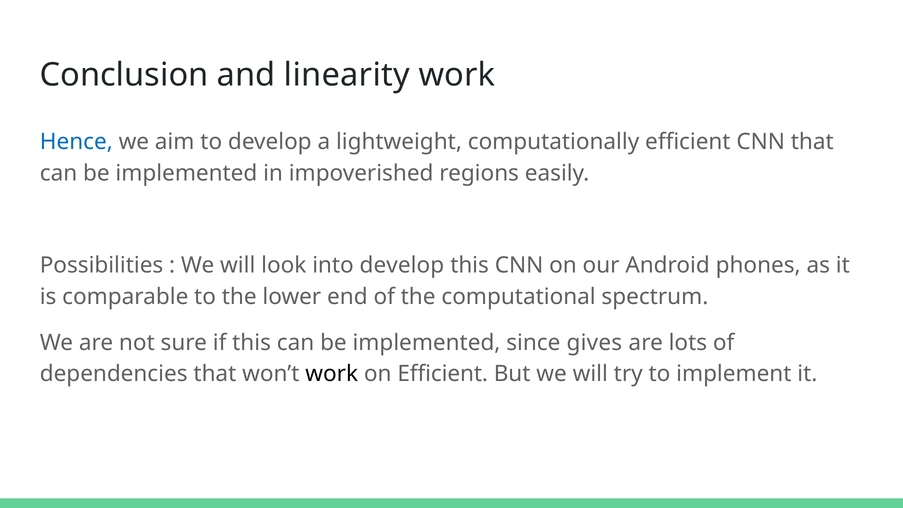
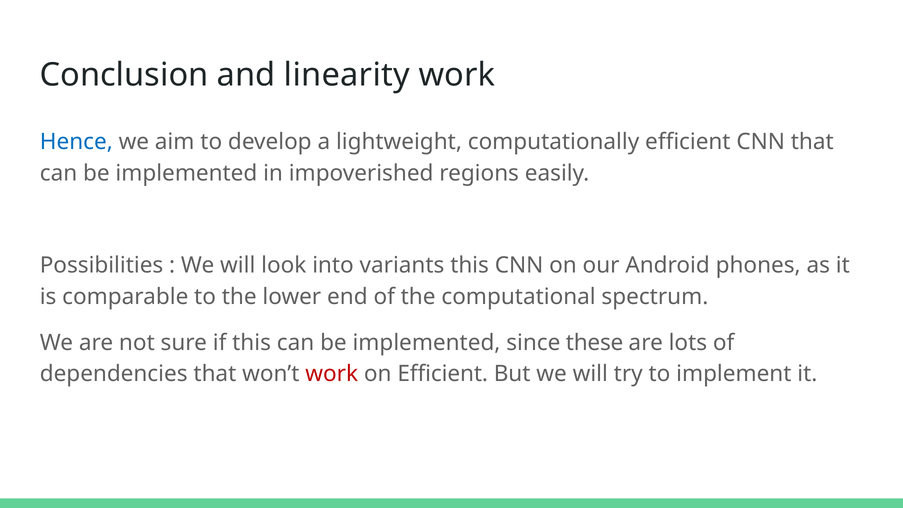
into develop: develop -> variants (402, 266)
gives: gives -> these (595, 343)
work colour: black -> red (332, 374)
